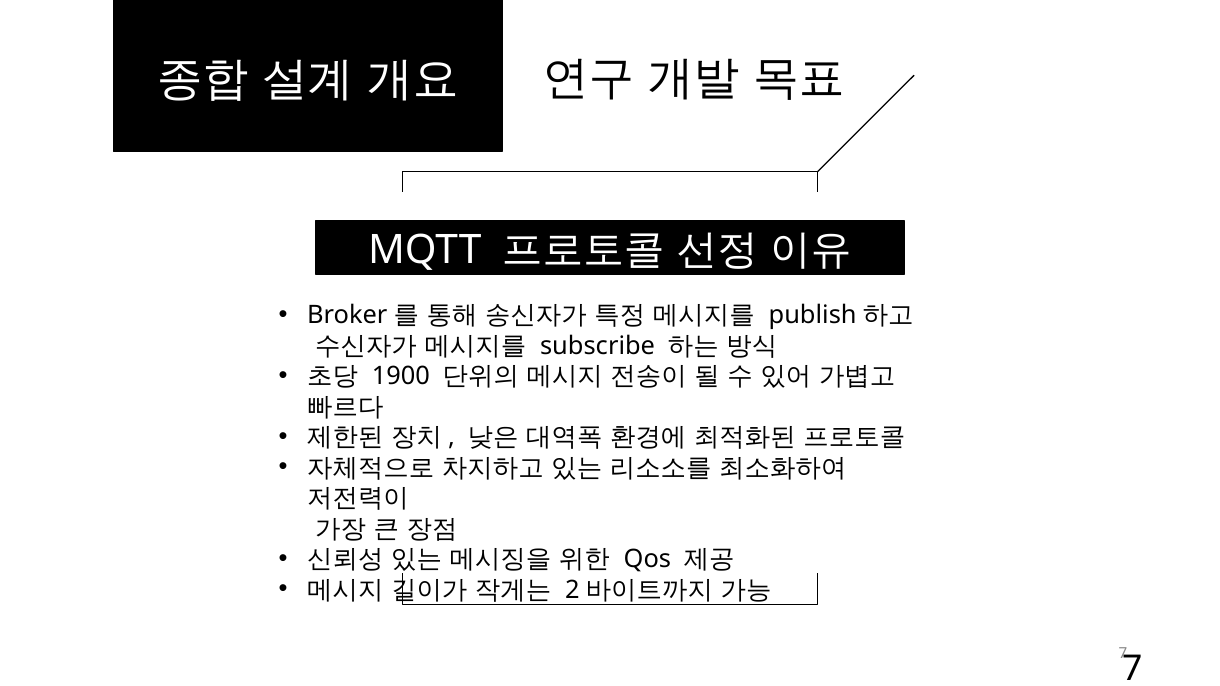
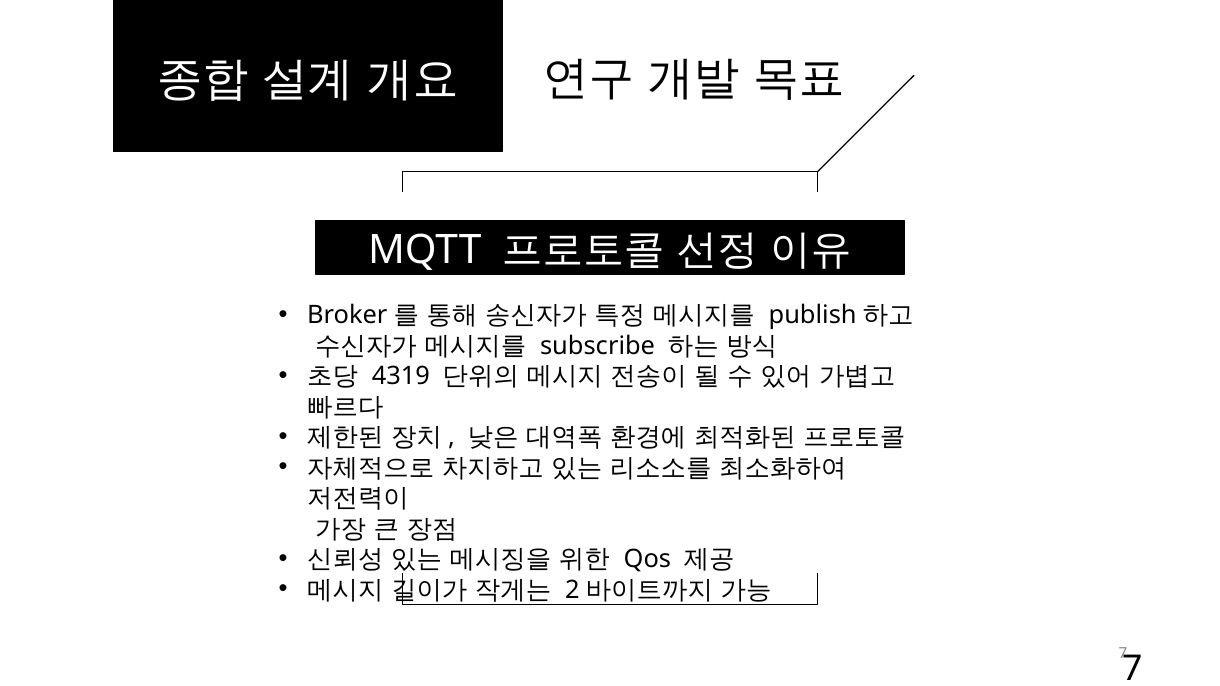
1900: 1900 -> 4319 (401, 376)
